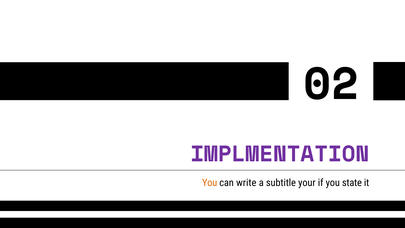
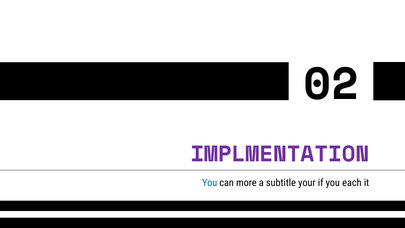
You colour: orange -> blue (210, 183)
write: write -> more (246, 183)
state: state -> each (352, 183)
